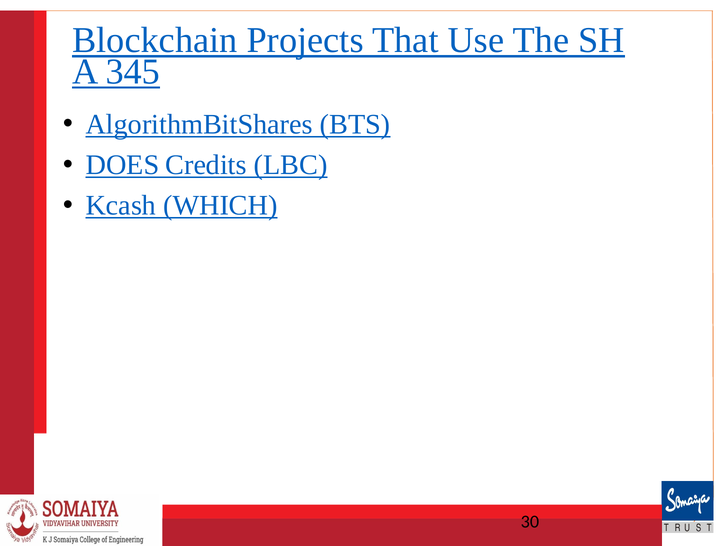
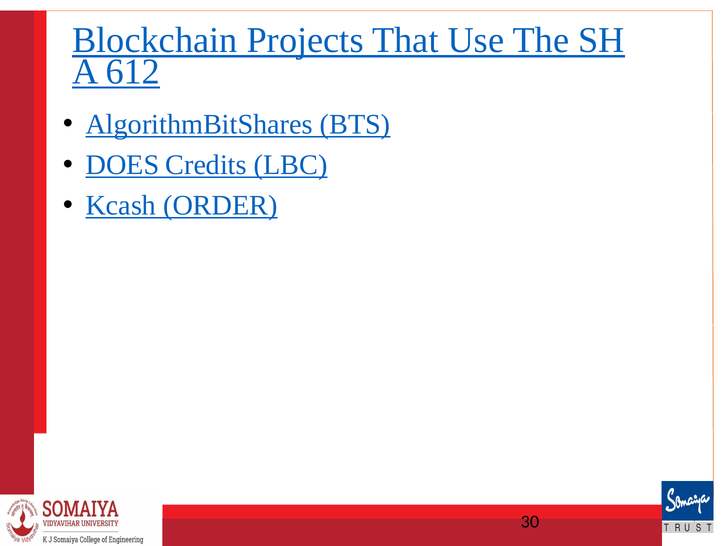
345: 345 -> 612 (133, 72)
WHICH: WHICH -> ORDER (220, 205)
